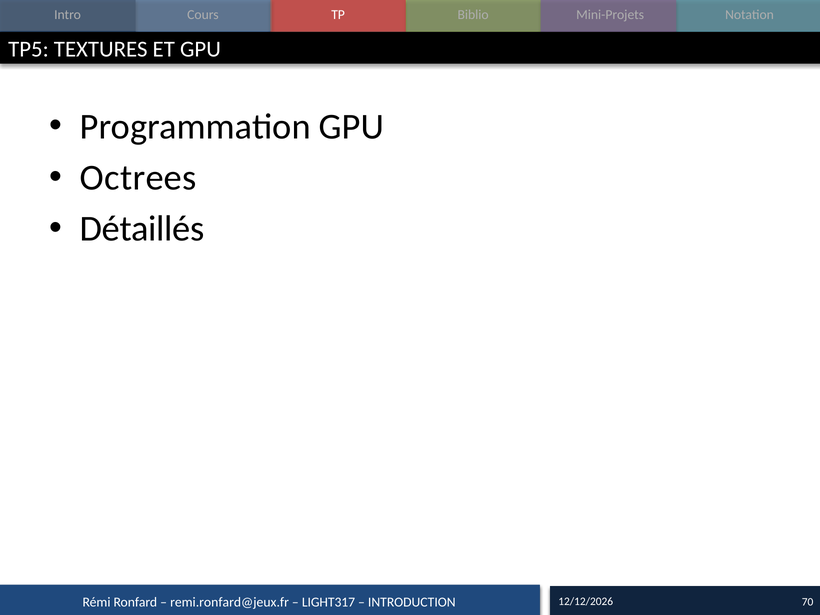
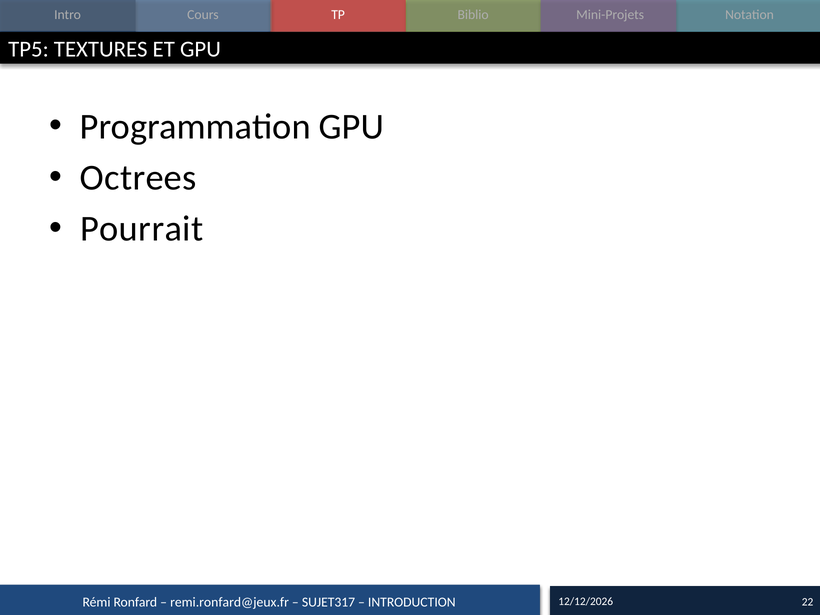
Détaillés: Détaillés -> Pourrait (142, 229)
LIGHT317: LIGHT317 -> SUJET317 (329, 602)
70: 70 -> 22 (808, 602)
